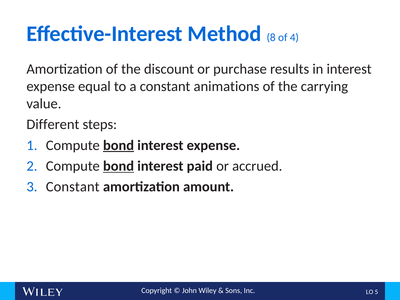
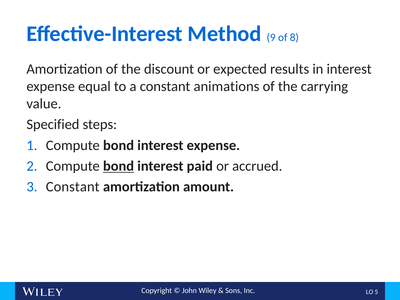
8: 8 -> 9 (271, 38)
4: 4 -> 8 (294, 38)
purchase: purchase -> expected (240, 69)
Different: Different -> Specified (53, 125)
bond underline: present -> none (119, 145)
